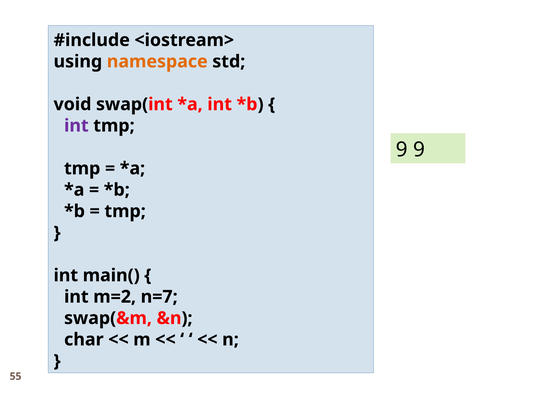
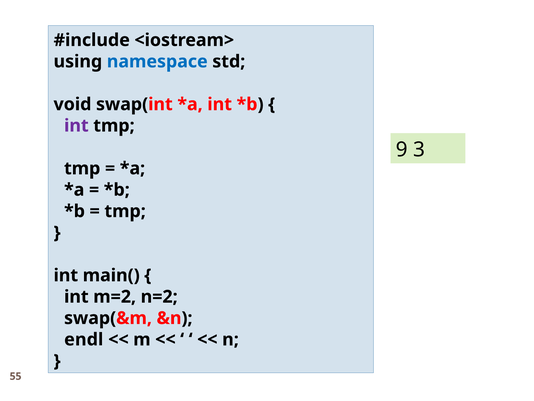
namespace colour: orange -> blue (157, 61)
9 9: 9 -> 3 (419, 149)
n=7: n=7 -> n=2 (159, 296)
char: char -> endl (84, 339)
